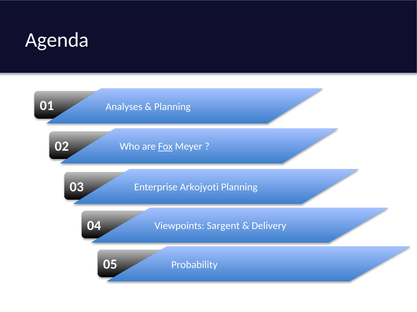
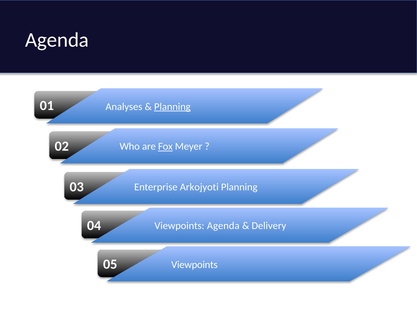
Planning underline: none -> present (172, 107)
Sargent: Sargent -> Agenda (223, 226)
Probability: Probability -> Viewpoints (194, 265)
